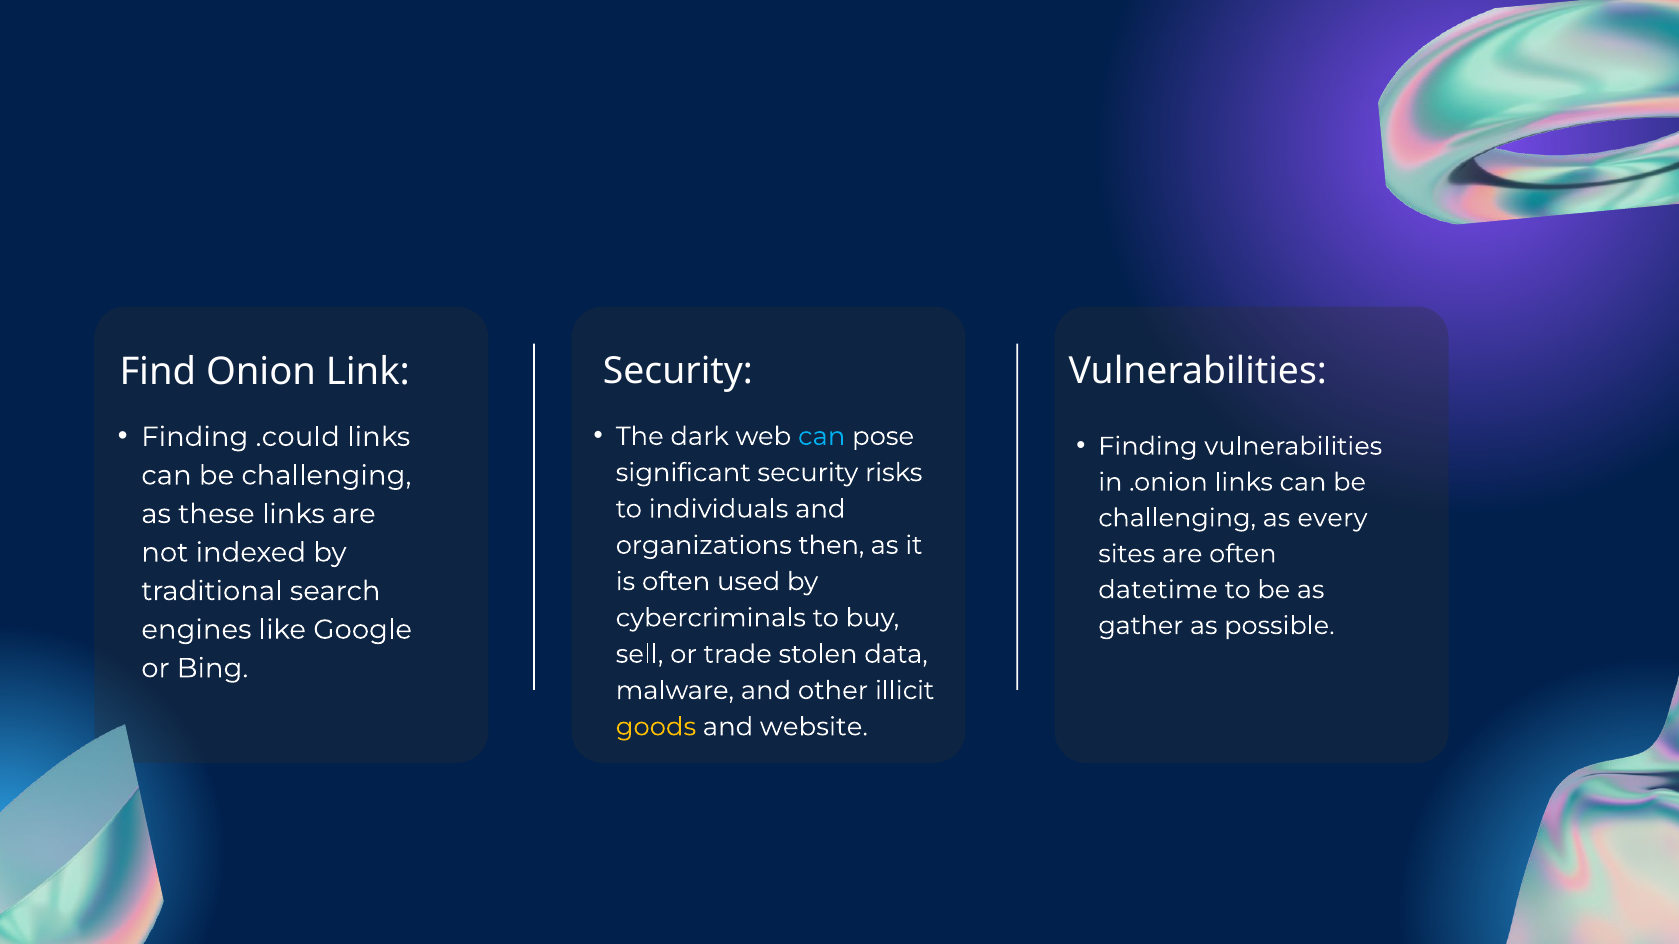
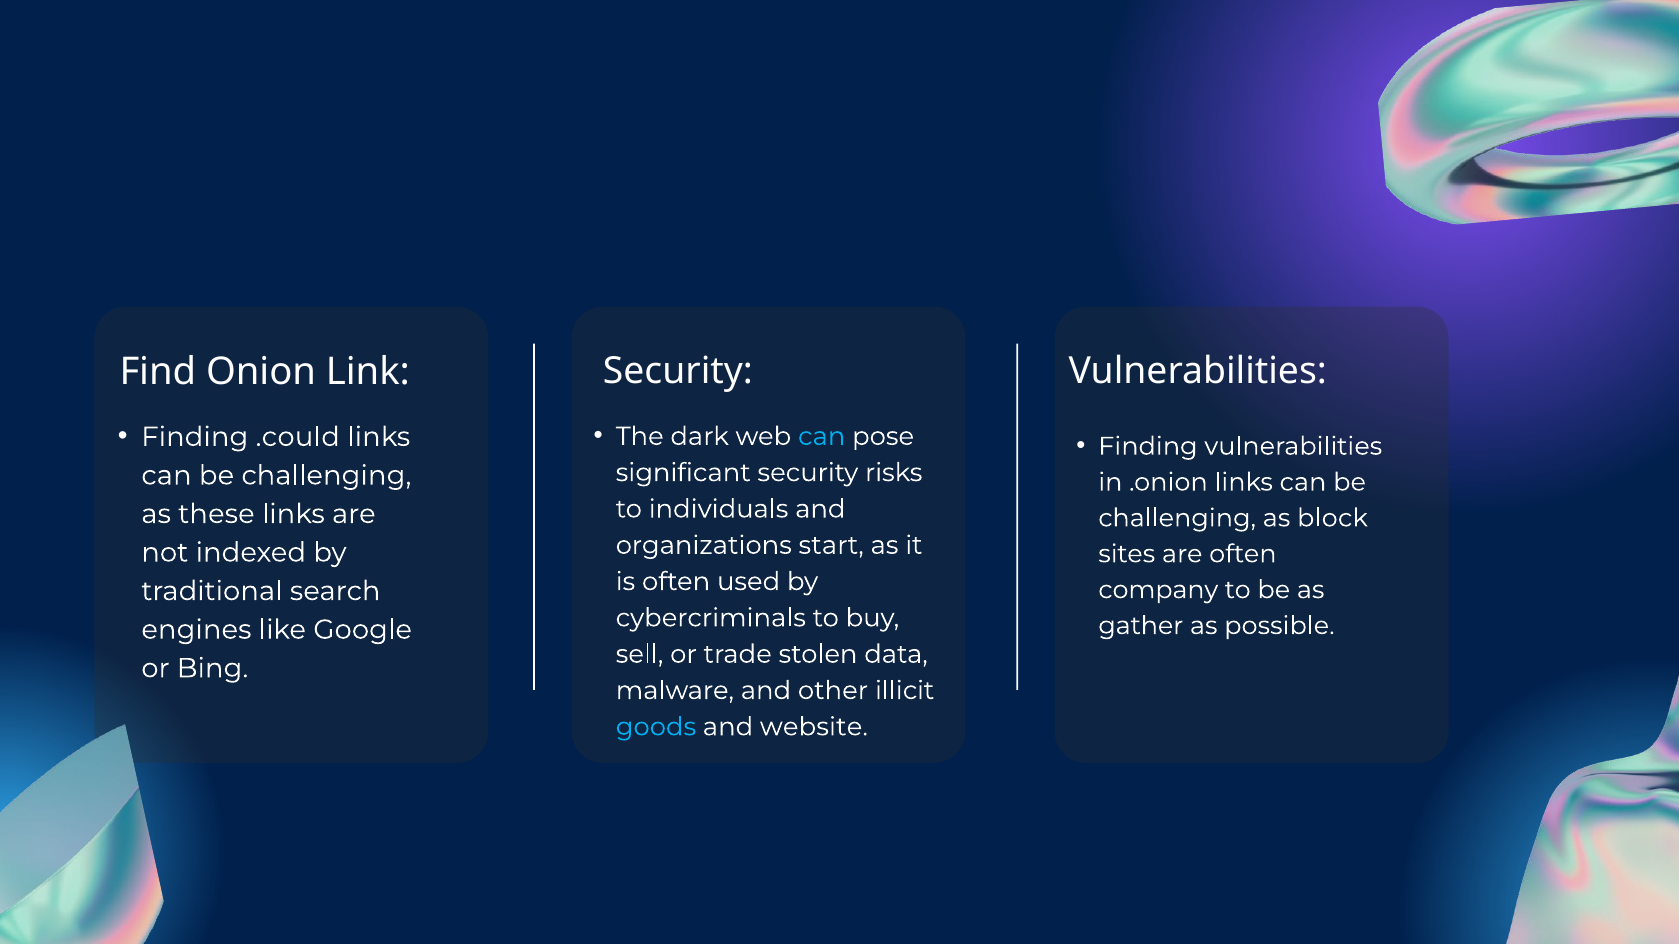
every: every -> block (1332, 518)
then: then -> start (831, 546)
datetime: datetime -> company (1158, 590)
goods colour: yellow -> light blue (656, 727)
